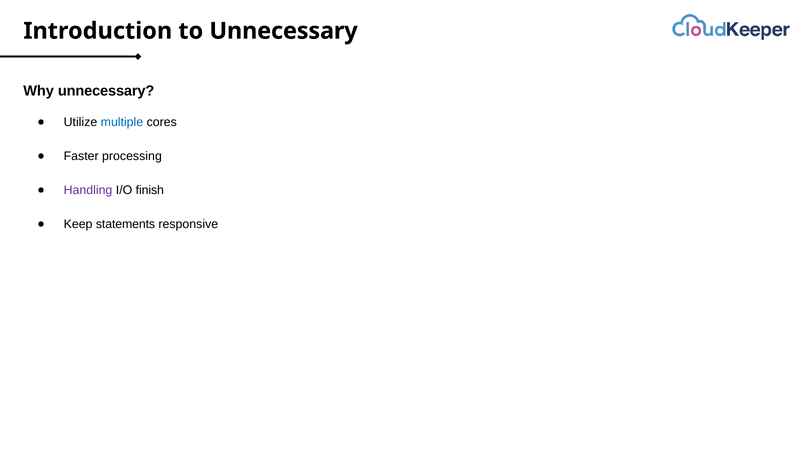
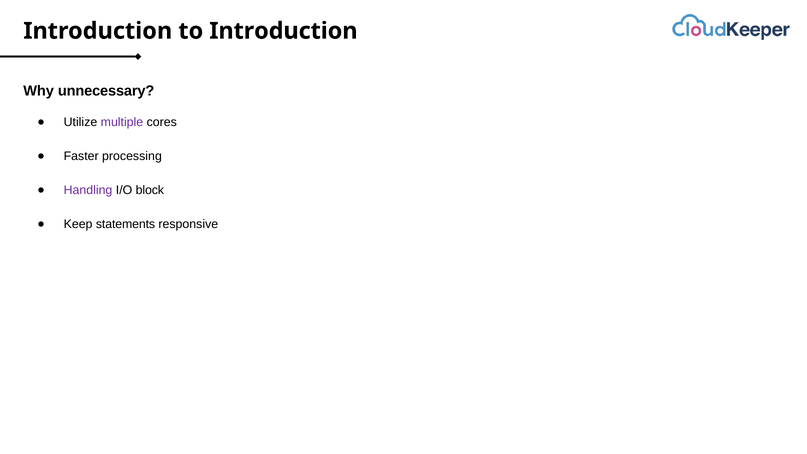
to Unnecessary: Unnecessary -> Introduction (283, 31)
multiple colour: blue -> purple (122, 122)
finish: finish -> block (150, 190)
